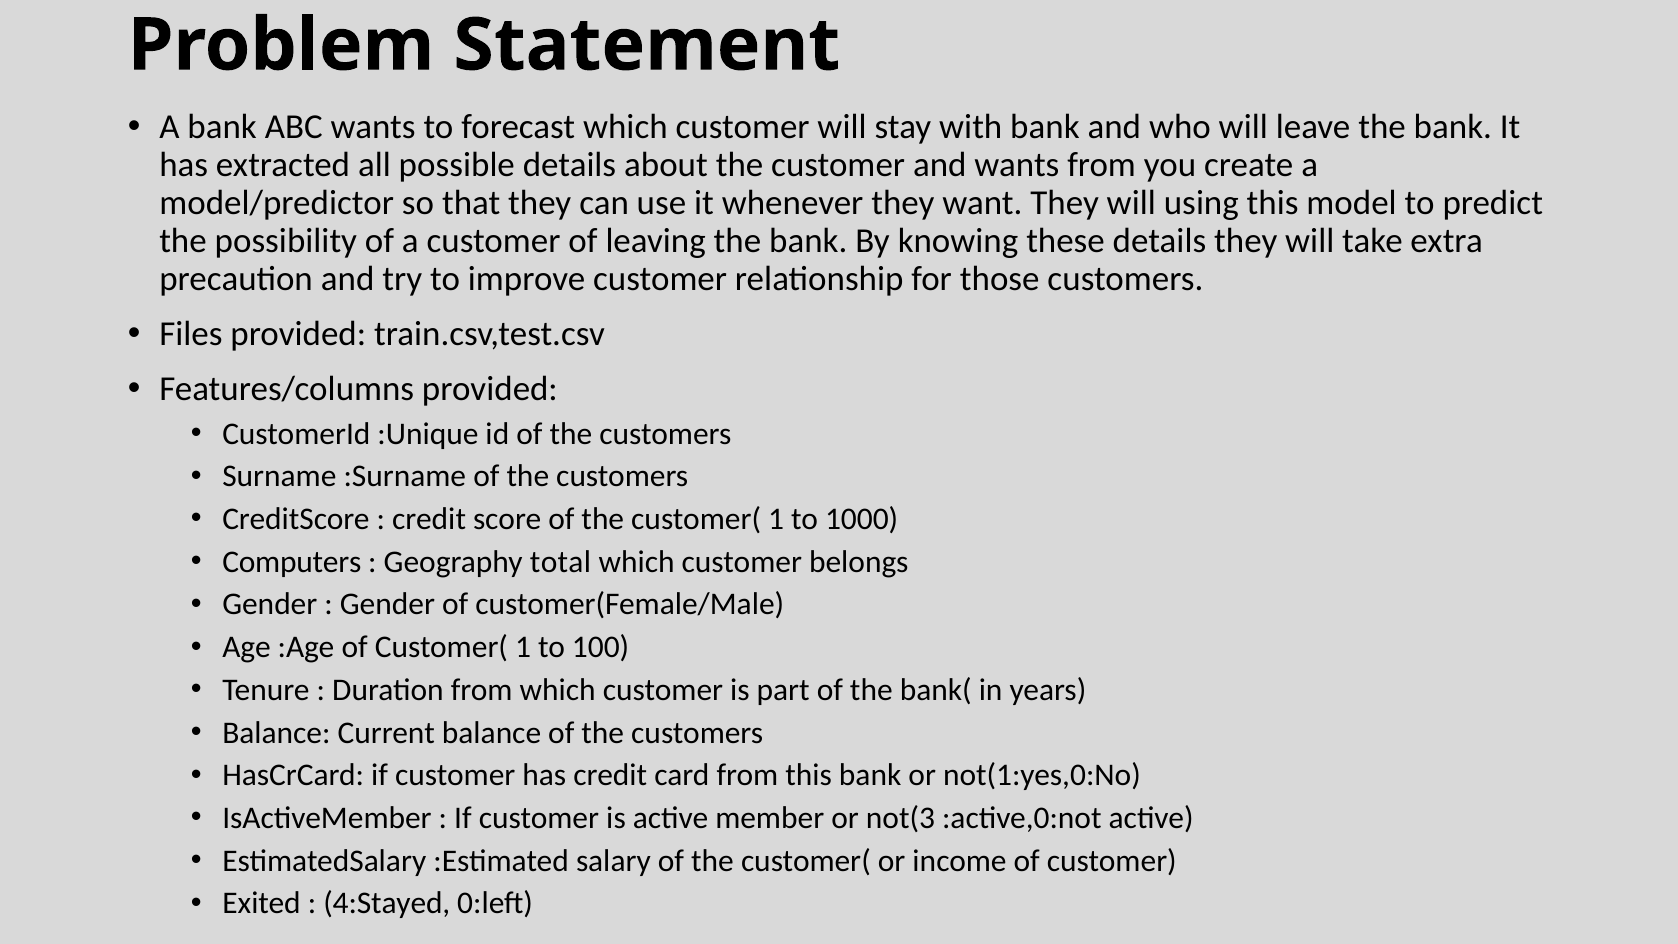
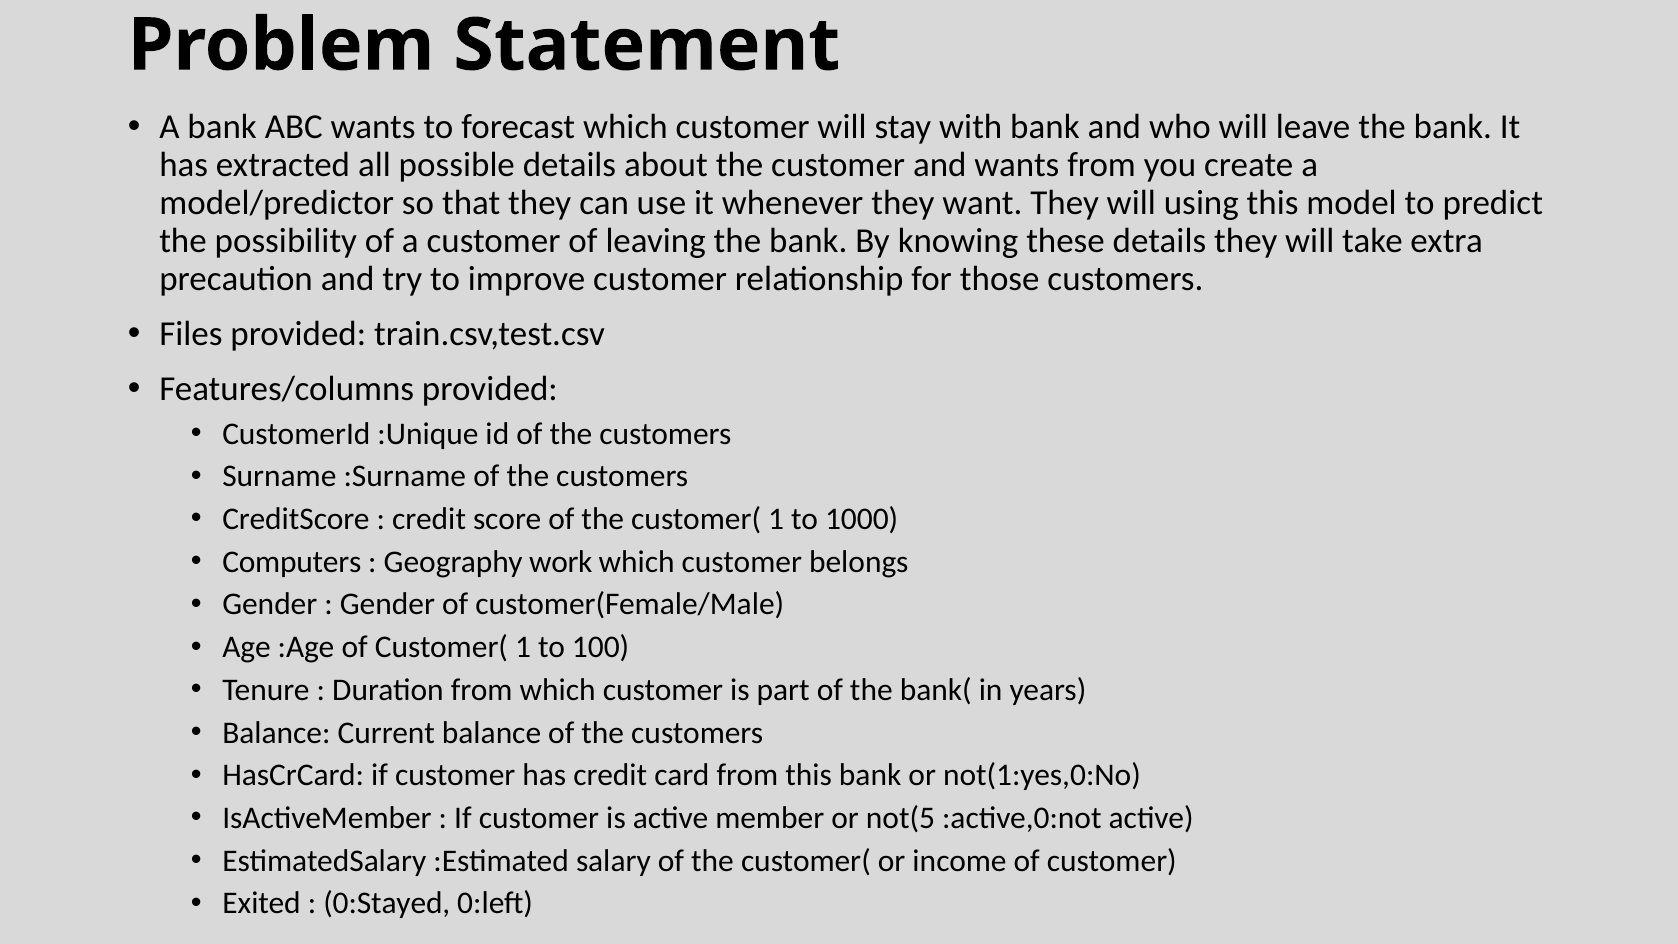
total: total -> work (561, 562)
not(3: not(3 -> not(5 (900, 818)
4:Stayed: 4:Stayed -> 0:Stayed (387, 903)
